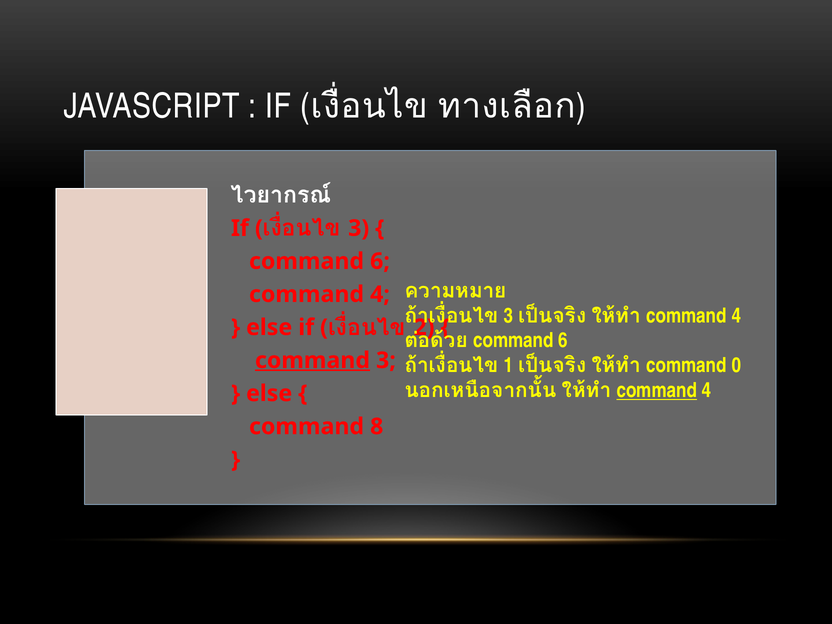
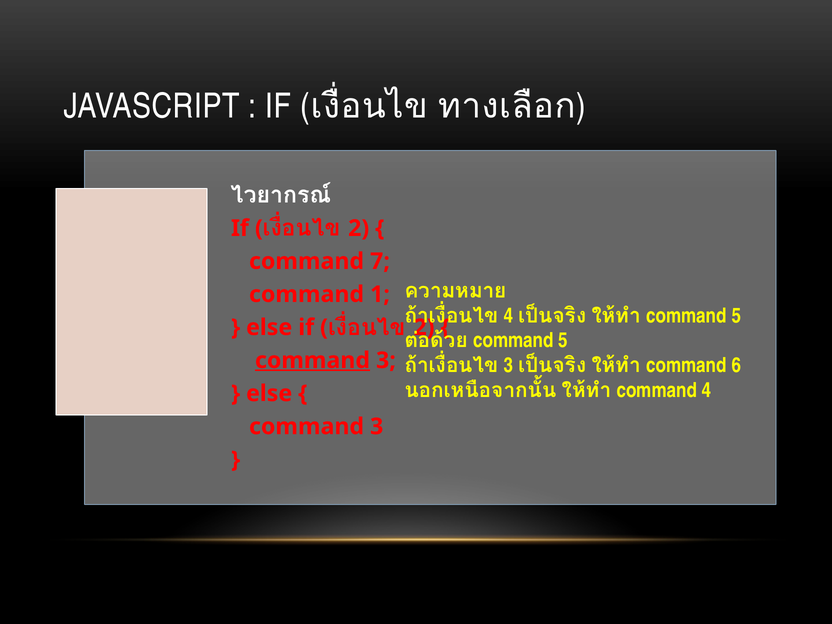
3: 3 -> 2 (359, 228)
6: 6 -> 7 (380, 261)
4: 4 -> 1 (380, 294)
3: 3 -> 4 (509, 316)
4: 4 -> 5 (736, 316)
6: 6 -> 5 (563, 341)
1: 1 -> 3 (509, 366)
0: 0 -> 6 (736, 366)
command underline: present -> none (657, 391)
8: 8 -> 3 (377, 427)
